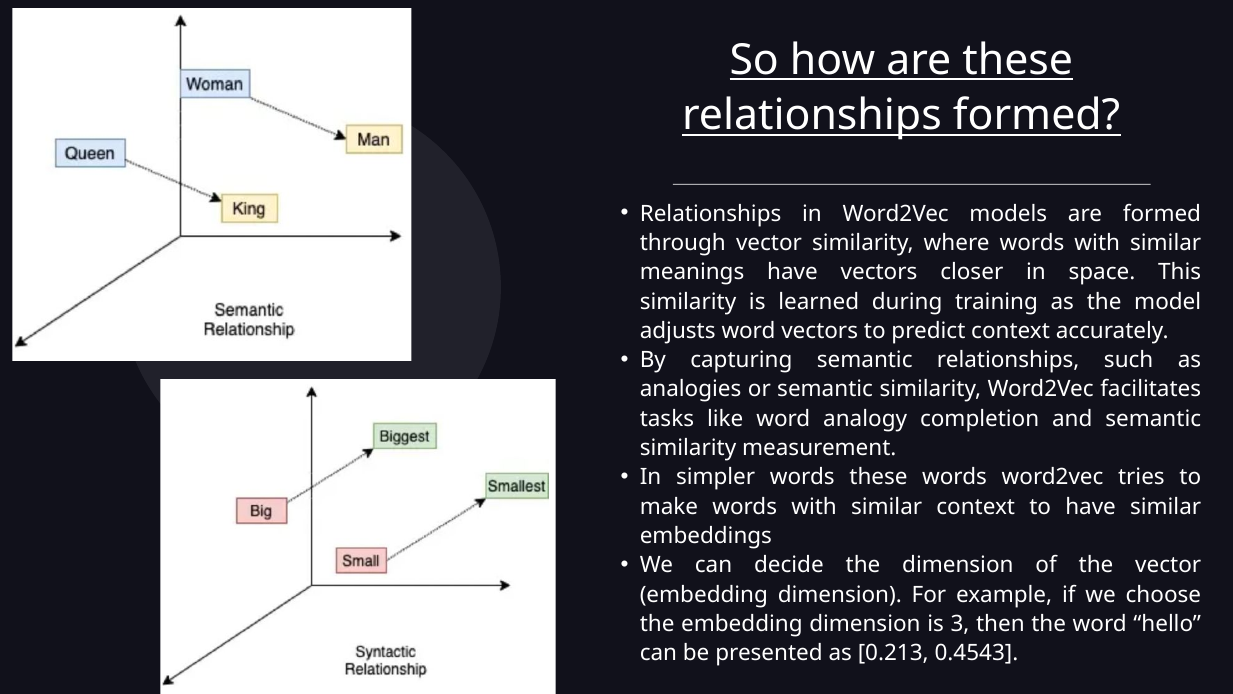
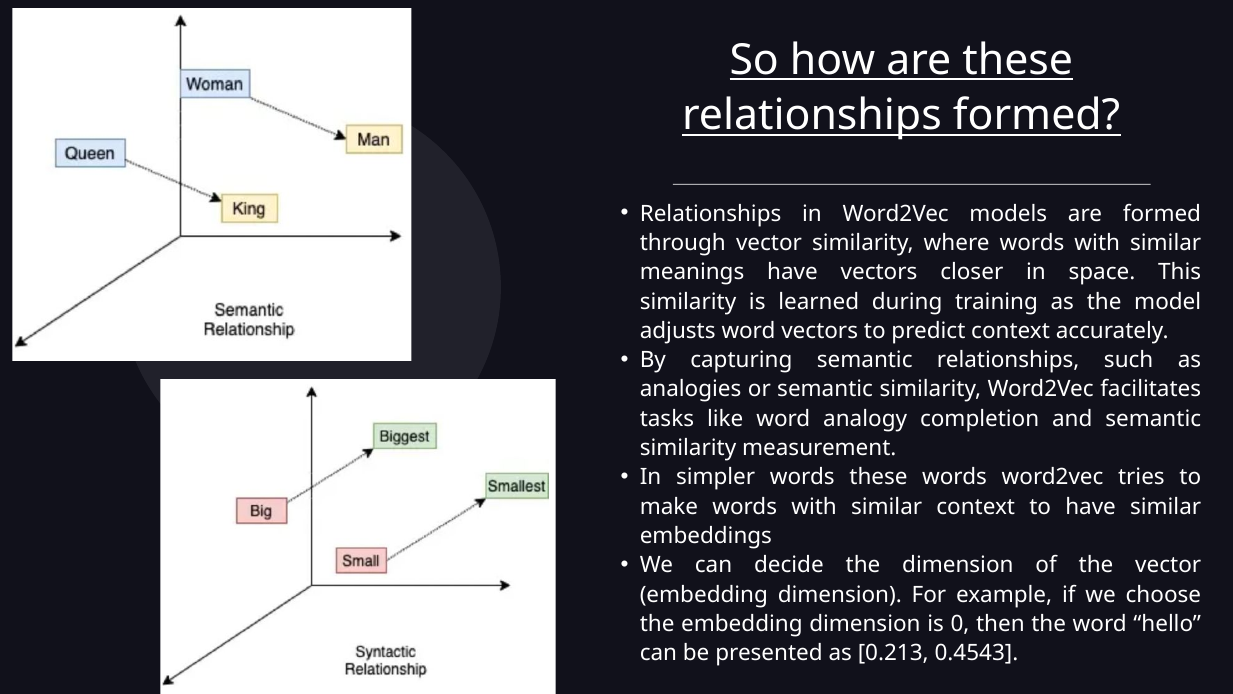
3: 3 -> 0 (960, 624)
